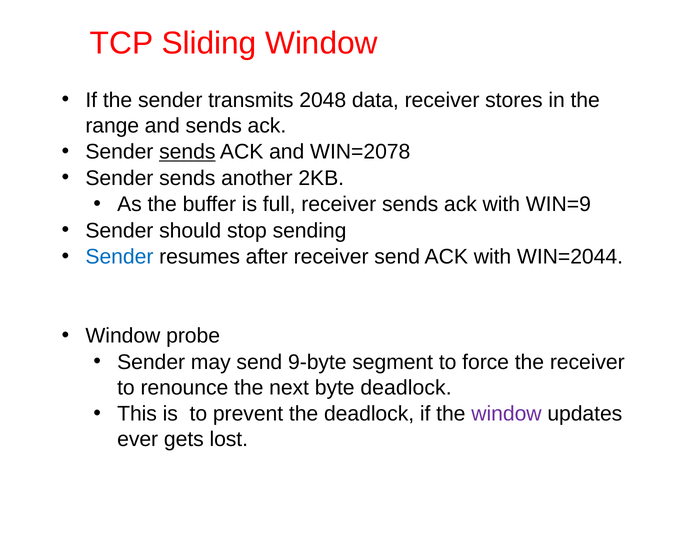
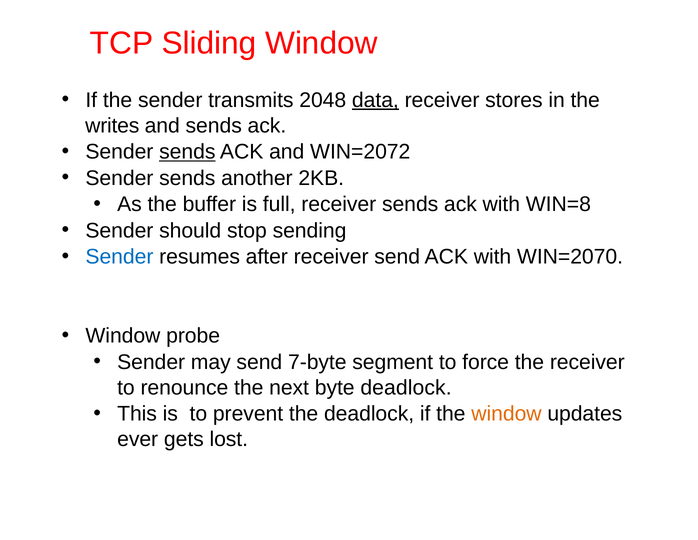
data underline: none -> present (375, 100)
range: range -> writes (112, 125)
WIN=2078: WIN=2078 -> WIN=2072 (360, 152)
WIN=9: WIN=9 -> WIN=8 (558, 204)
WIN=2044: WIN=2044 -> WIN=2070 (570, 257)
9-byte: 9-byte -> 7-byte (317, 362)
window colour: purple -> orange (506, 413)
